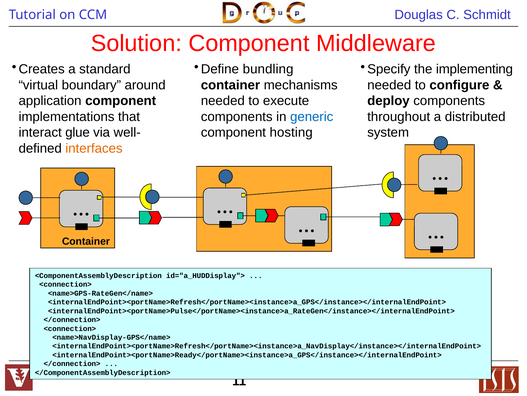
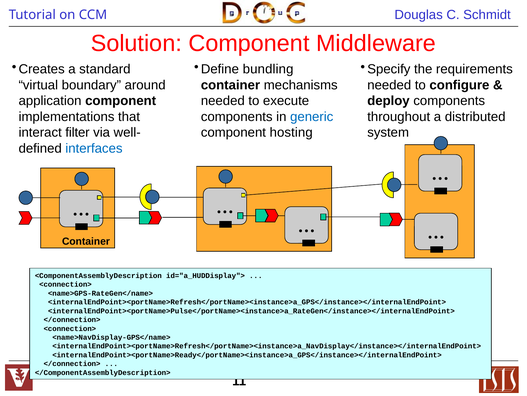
implementing: implementing -> requirements (474, 69)
glue: glue -> filter (77, 132)
interfaces colour: orange -> blue (94, 148)
